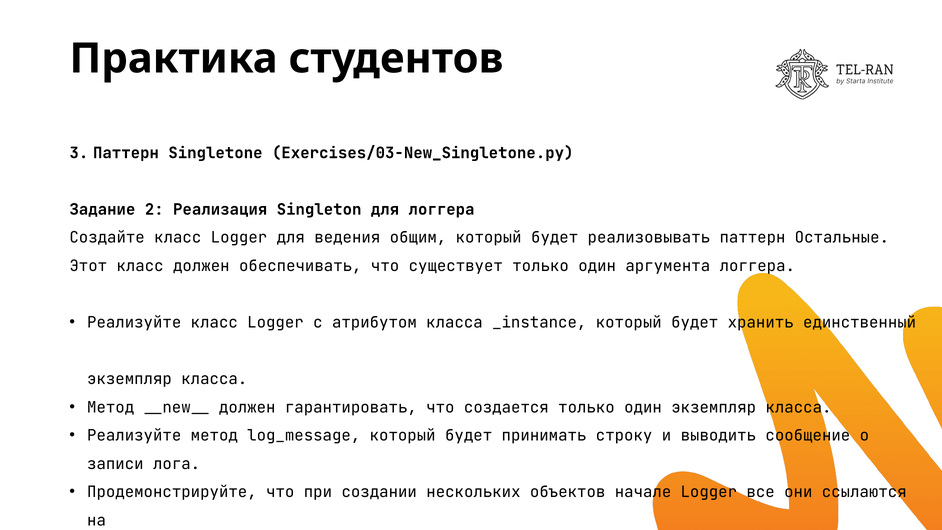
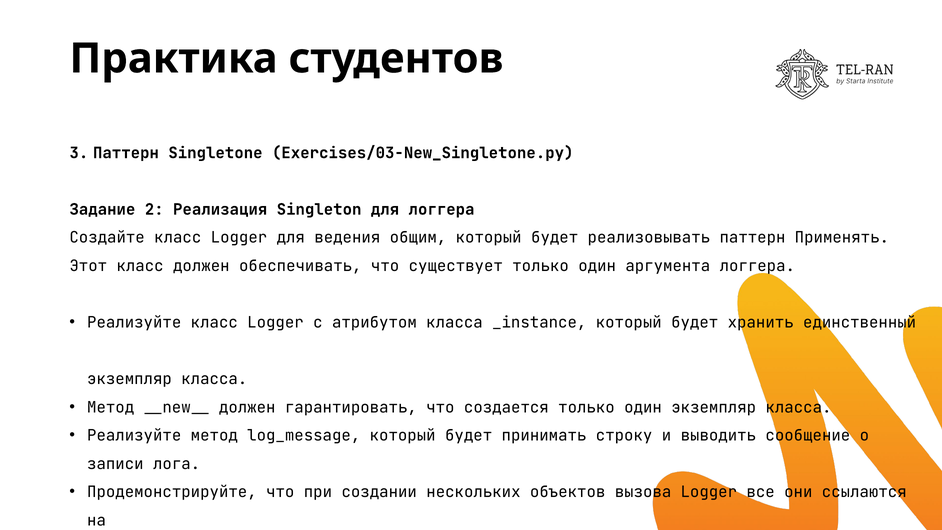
Остальные: Остальные -> Применять (842, 238)
начале: начале -> вызова (643, 492)
